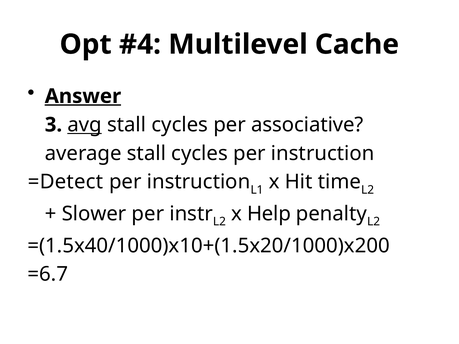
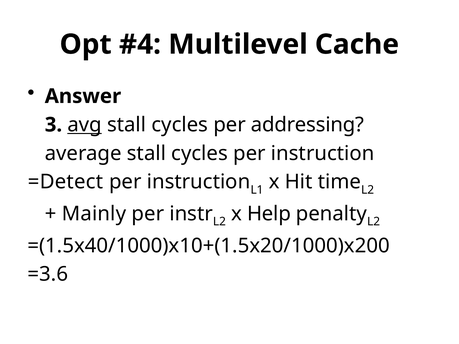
Answer underline: present -> none (83, 96)
associative: associative -> addressing (307, 125)
Slower: Slower -> Mainly (94, 214)
=6.7: =6.7 -> =3.6 (48, 274)
